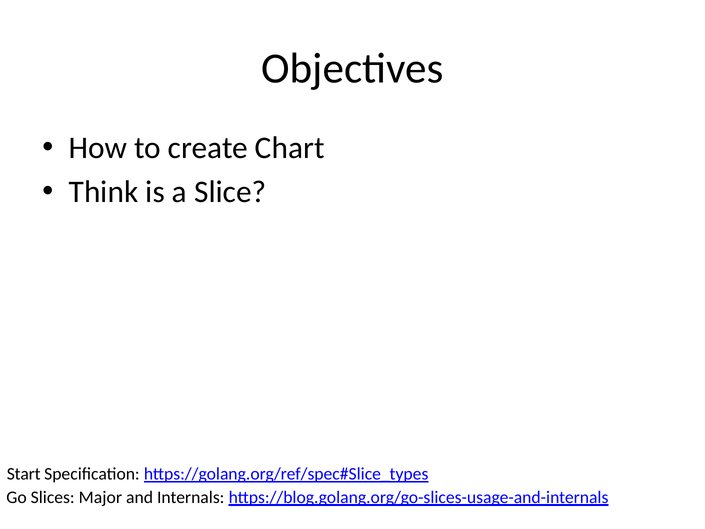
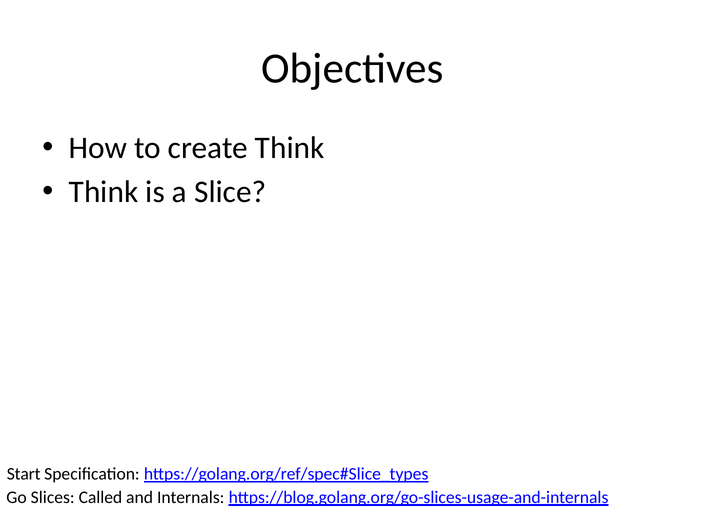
create Chart: Chart -> Think (290, 148)
Major: Major -> Called (100, 497)
